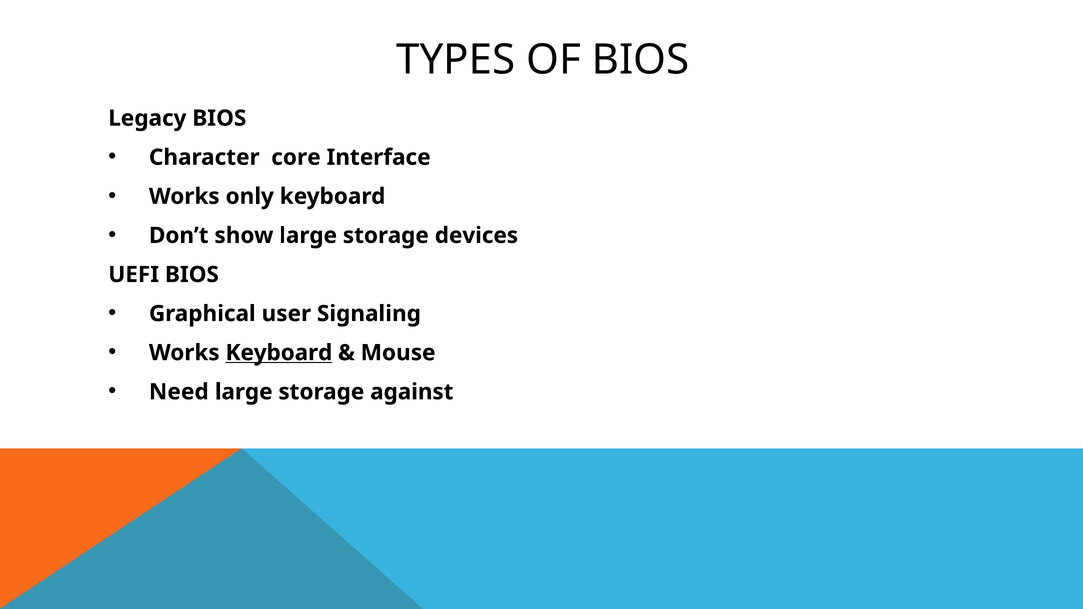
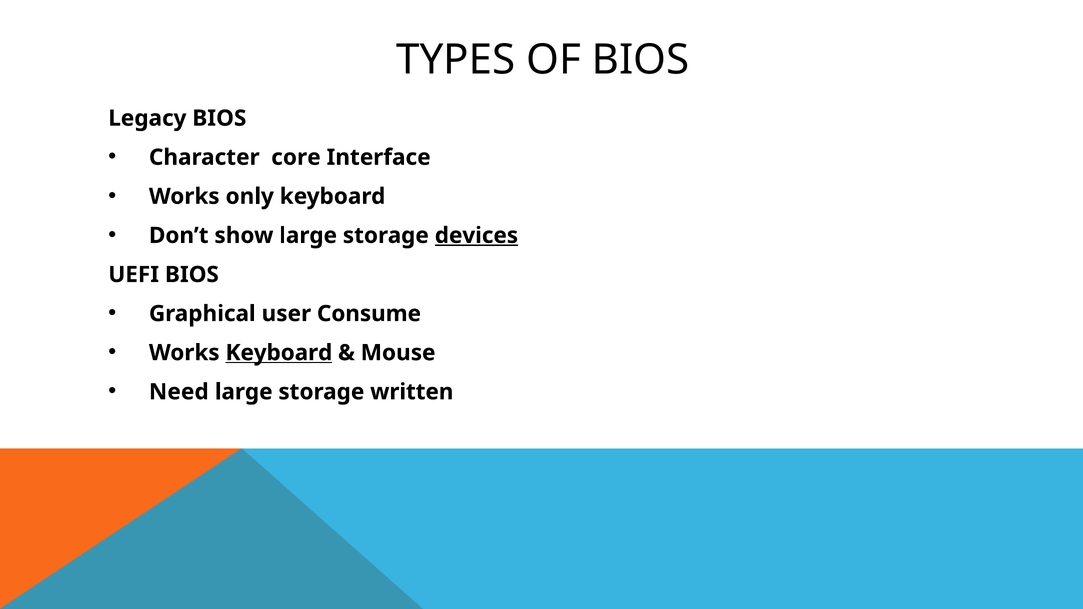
devices underline: none -> present (476, 236)
Signaling: Signaling -> Consume (369, 314)
against: against -> written (412, 392)
